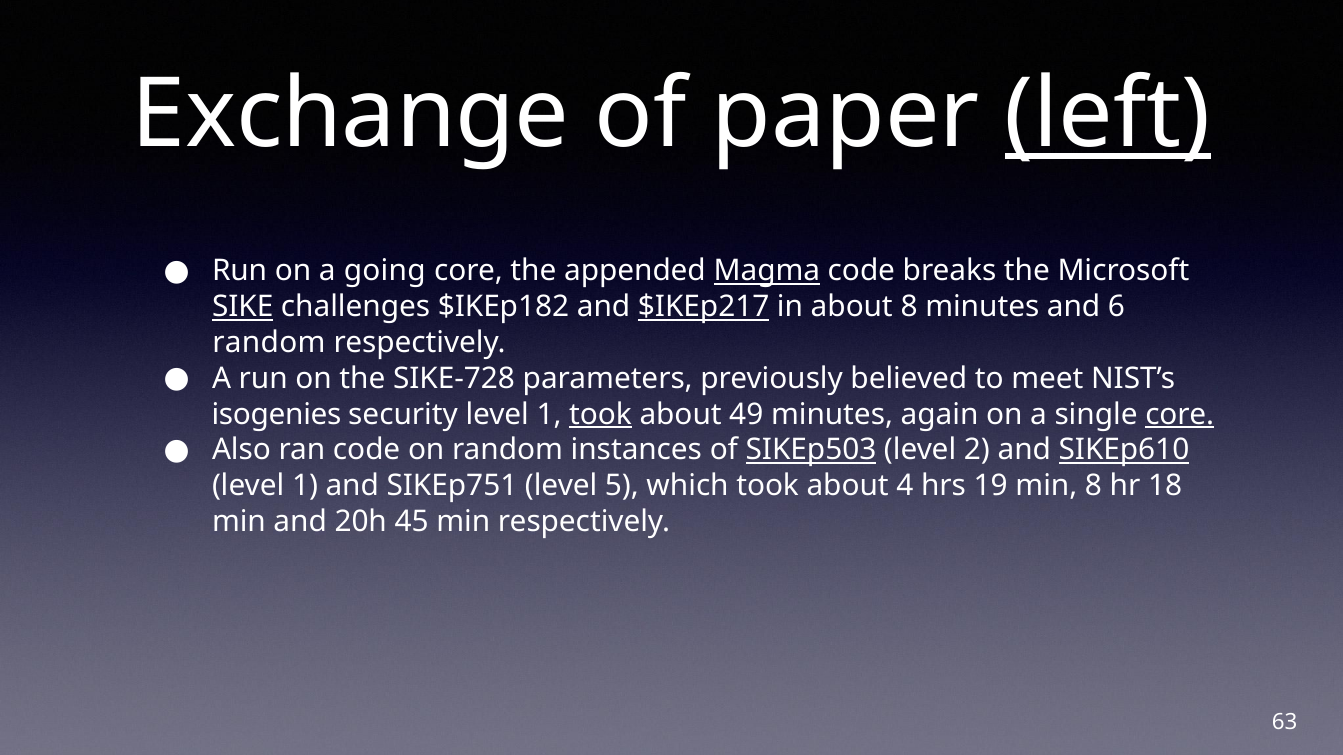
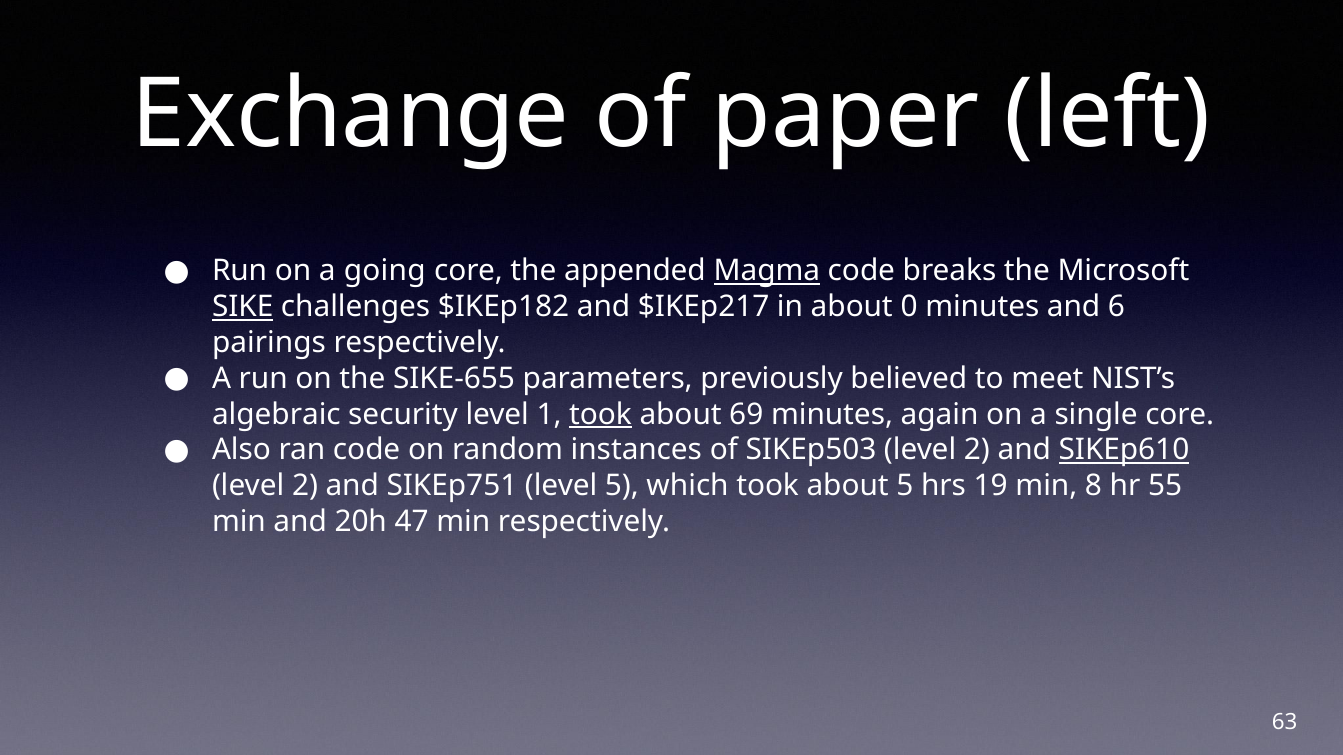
left underline: present -> none (1108, 114)
$IKEp217 underline: present -> none (704, 307)
about 8: 8 -> 0 (909, 307)
random: random -> pairings (269, 343)
SIKE-728: SIKE-728 -> SIKE-655 (454, 379)
isogenies: isogenies -> algebraic (276, 414)
49: 49 -> 69 (746, 414)
core underline: present -> none (1180, 414)
SIKEp503 underline: present -> none (811, 450)
1: 1 -> 2 (305, 486)
about 4: 4 -> 5 (905, 486)
18: 18 -> 55 (1165, 486)
45: 45 -> 47 (412, 522)
